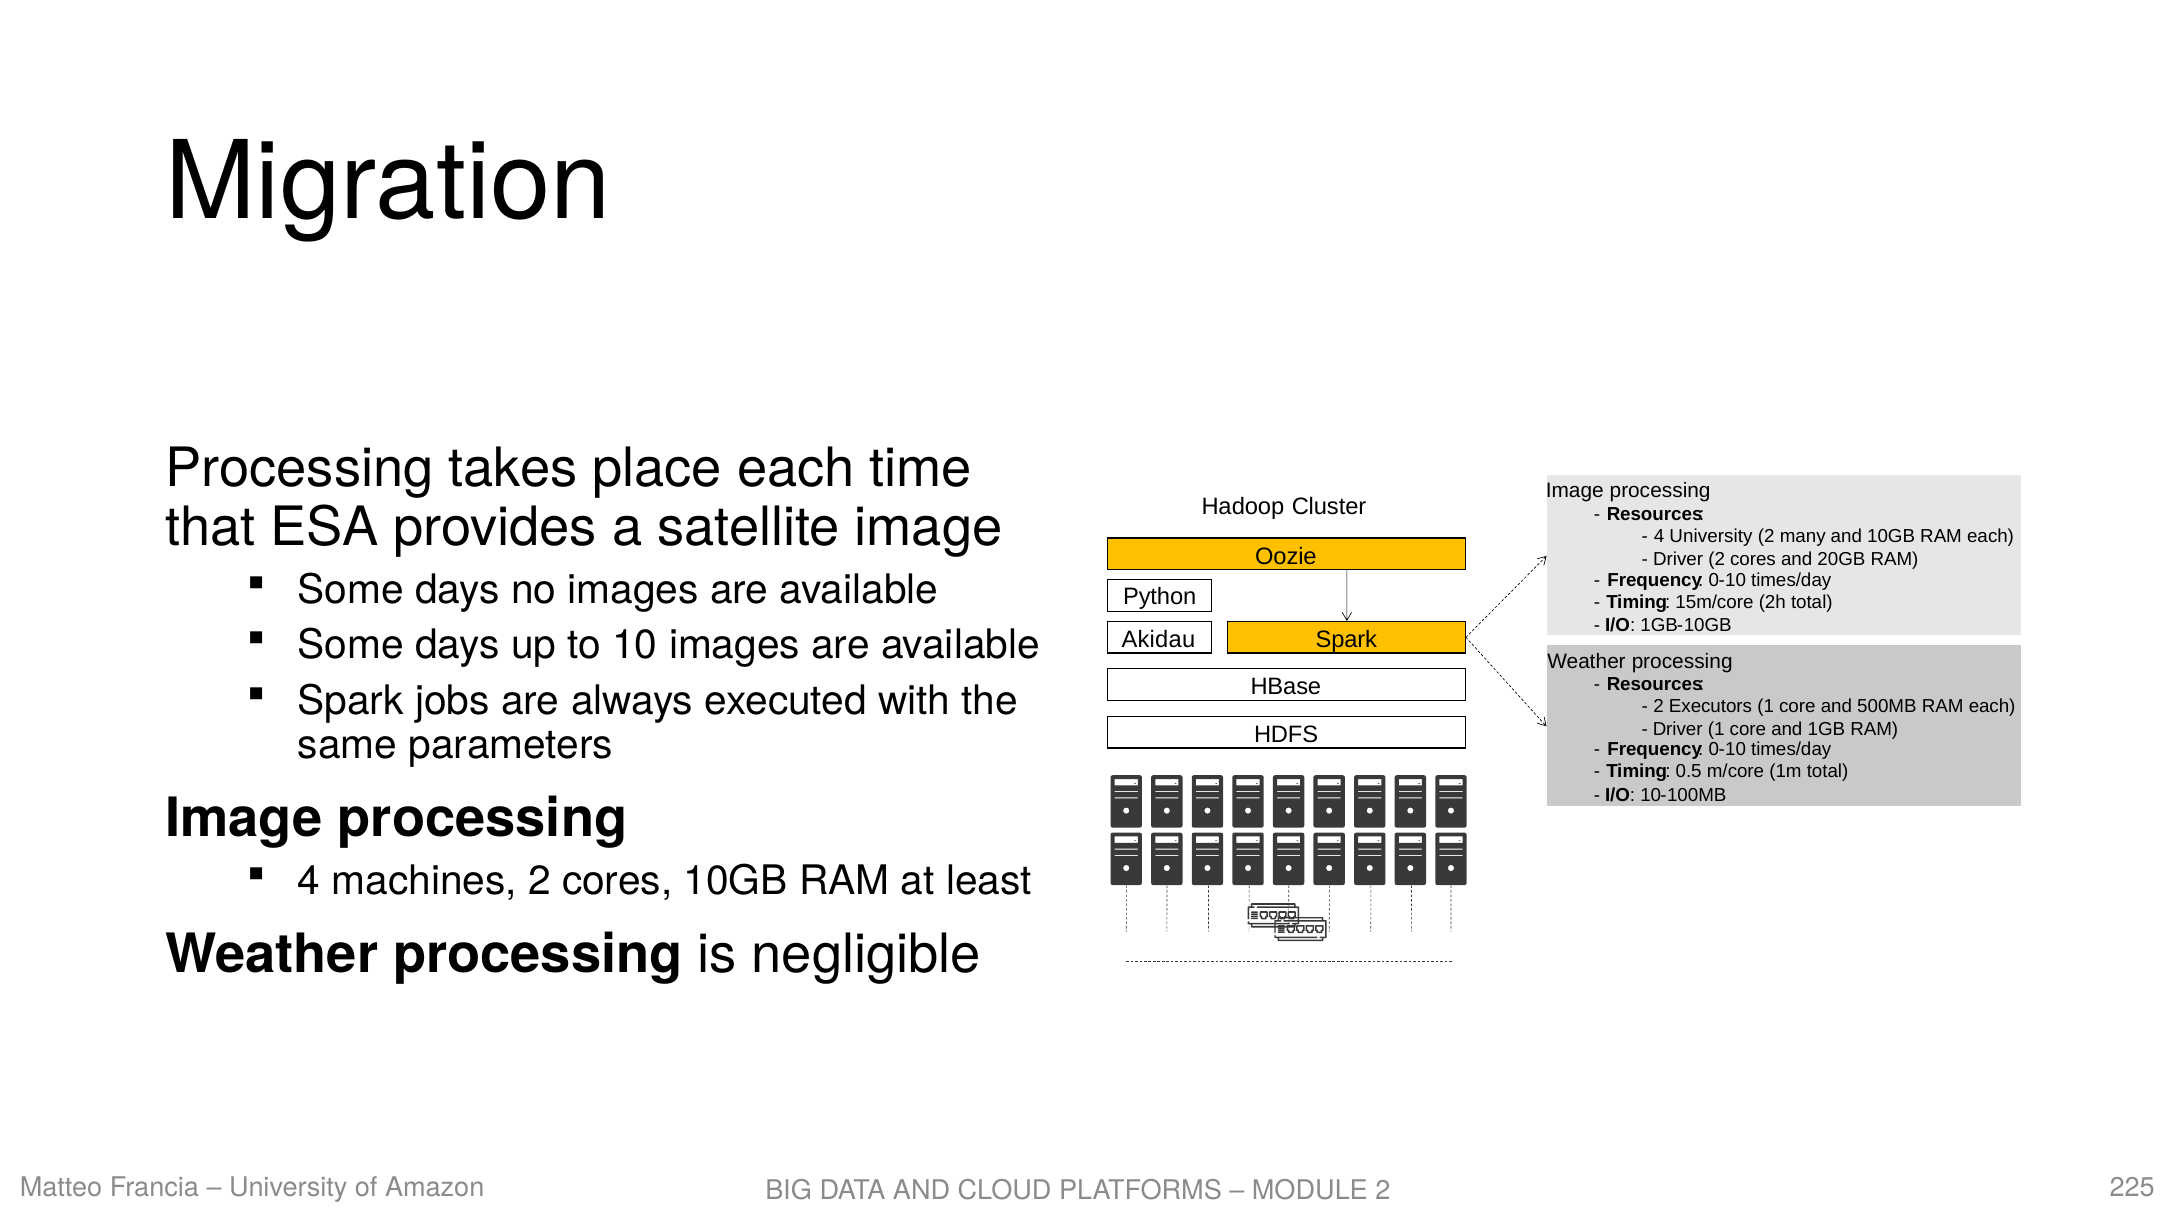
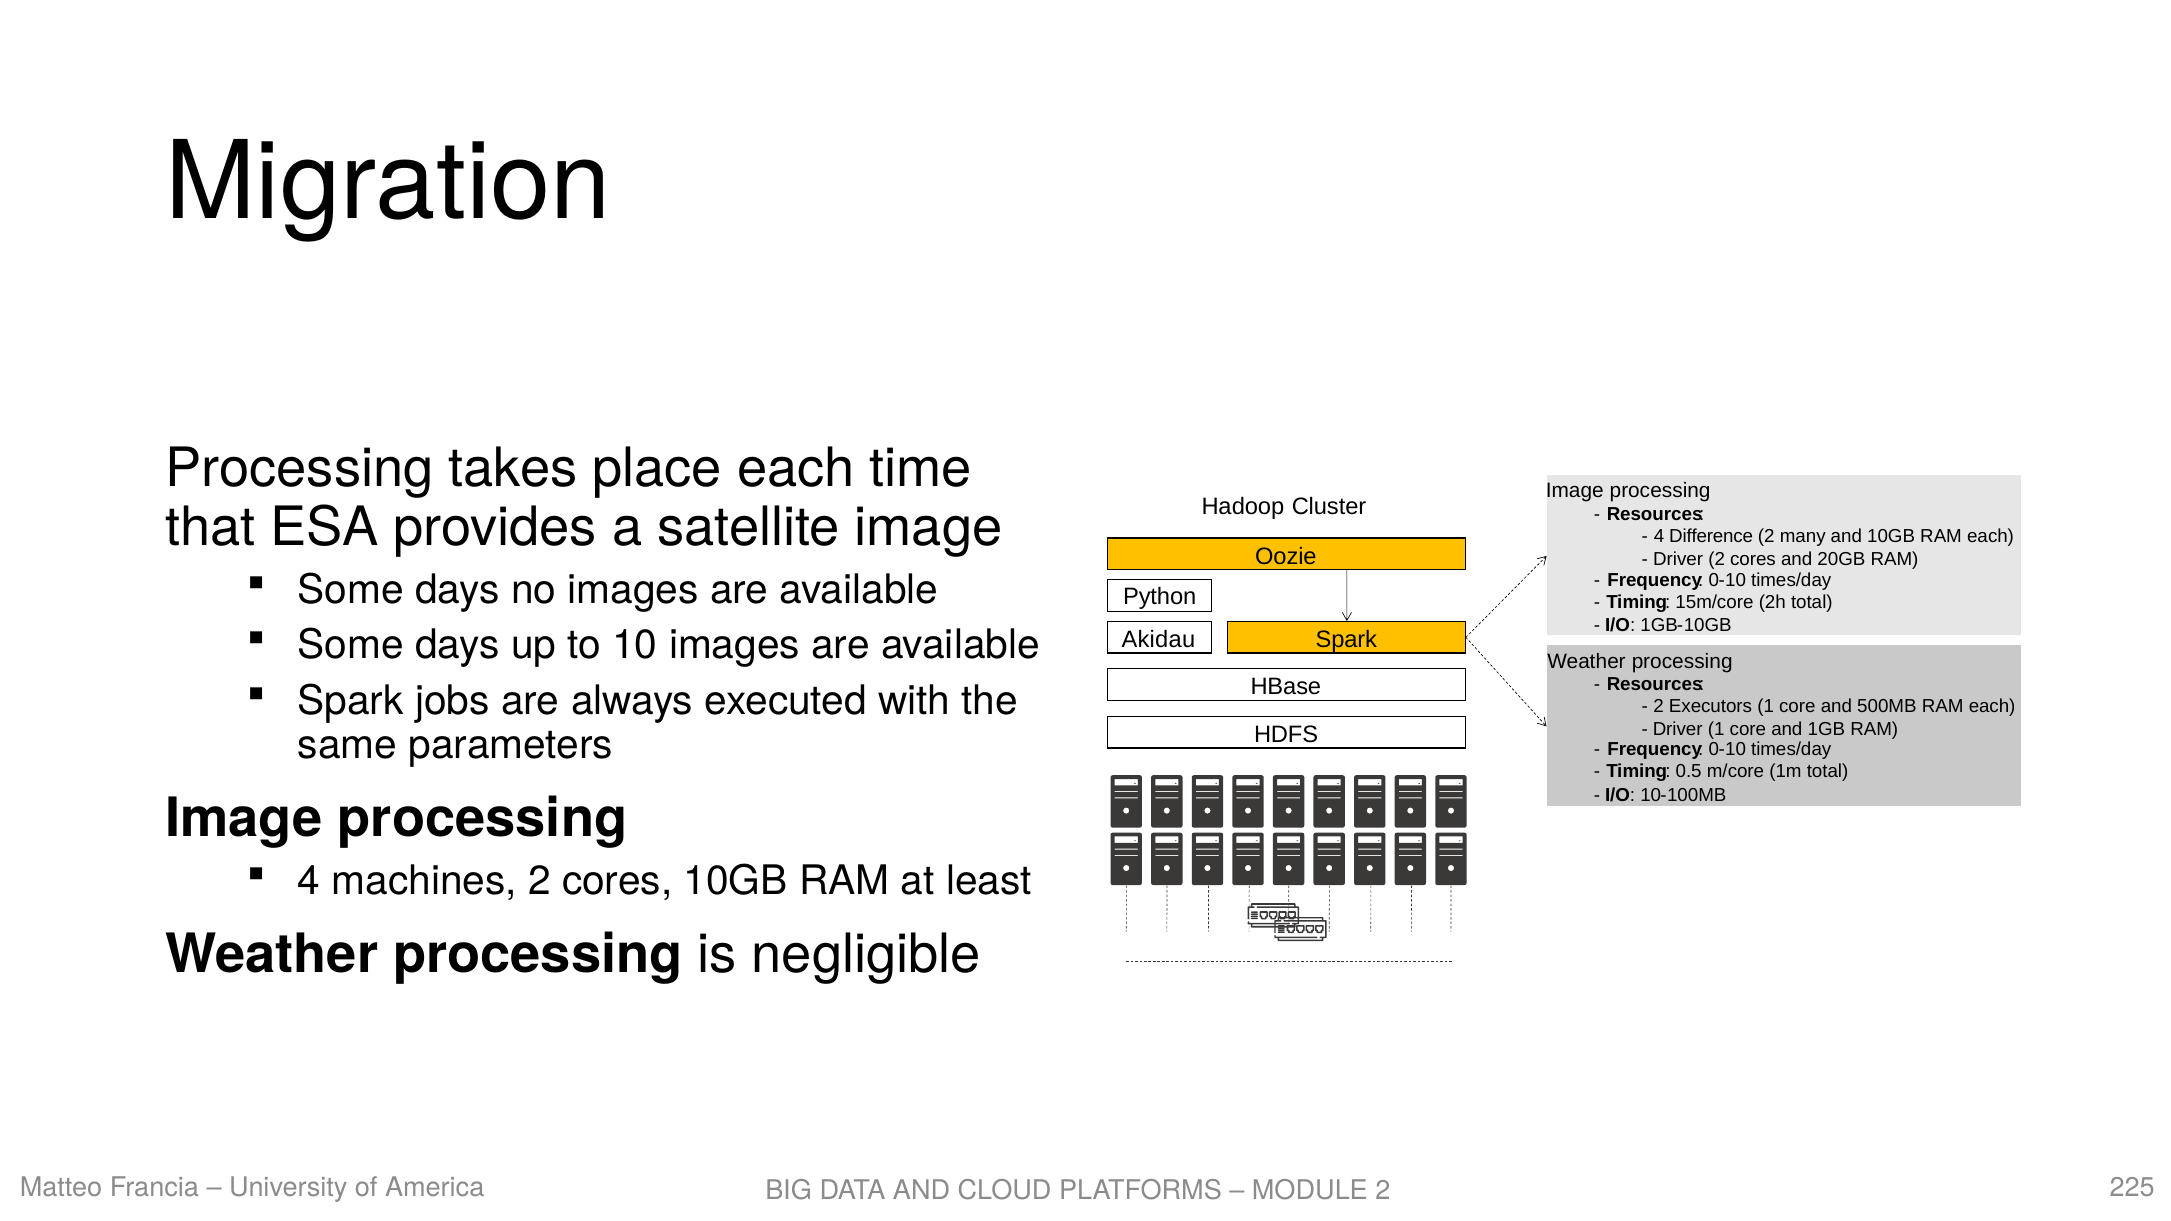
4 University: University -> Difference (1711, 536)
Amazon: Amazon -> America (435, 1187)
